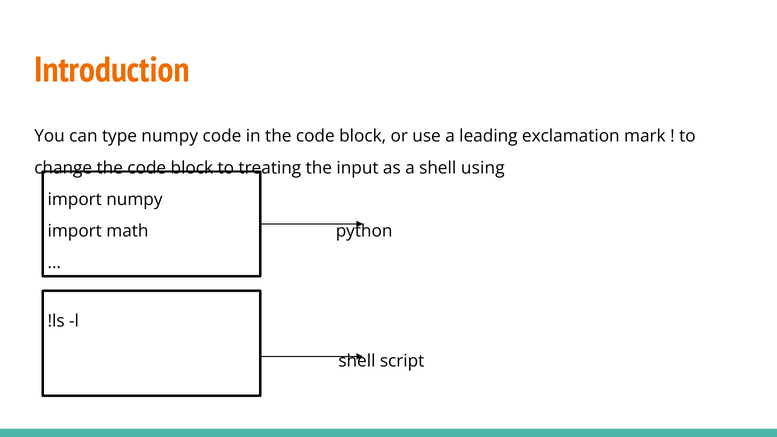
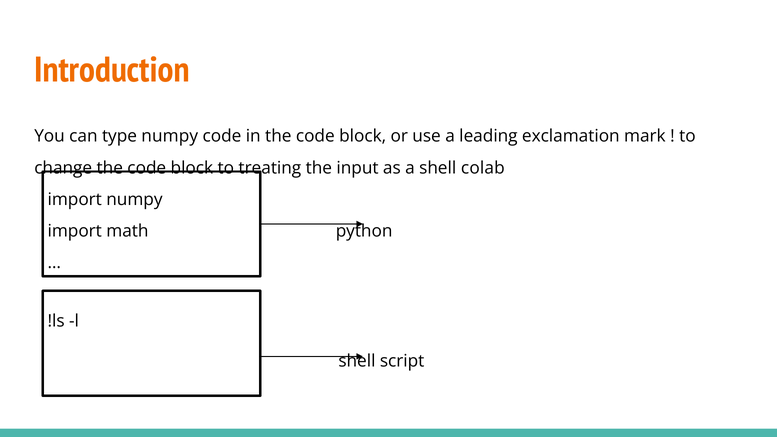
using: using -> colab (483, 168)
